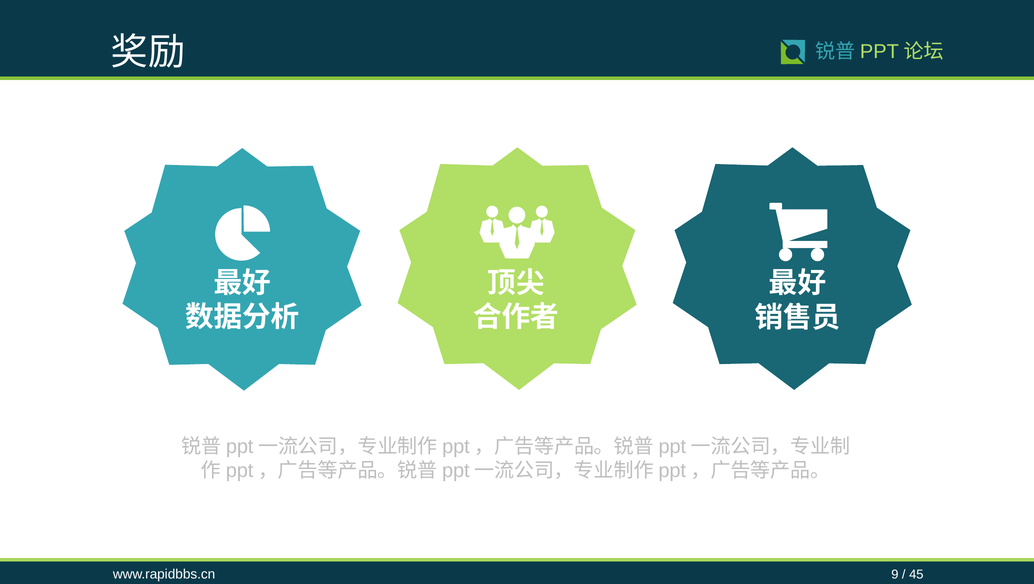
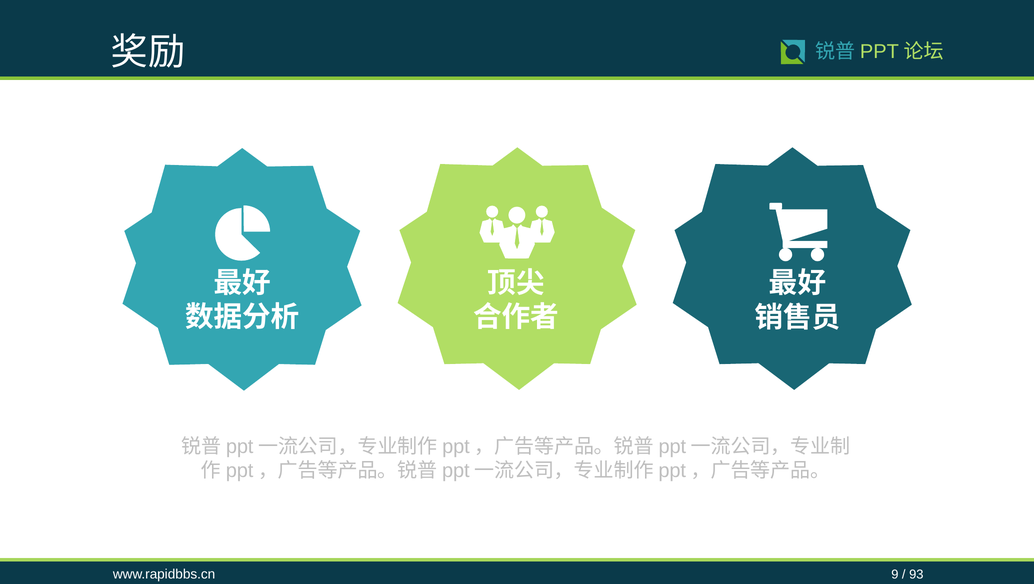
45: 45 -> 93 (916, 574)
